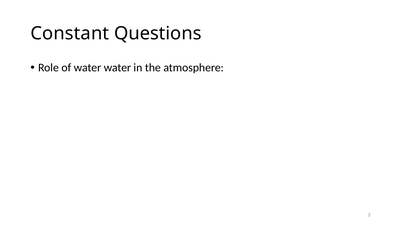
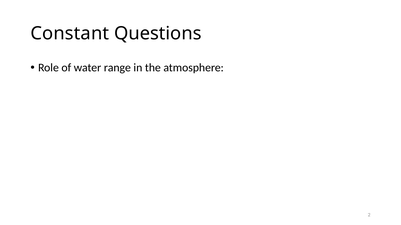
water water: water -> range (117, 68)
